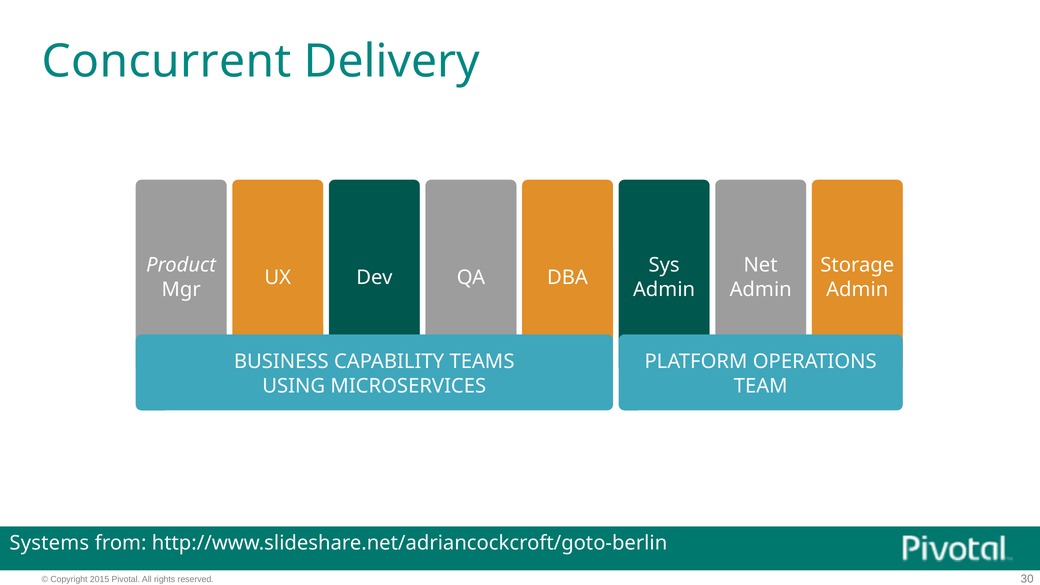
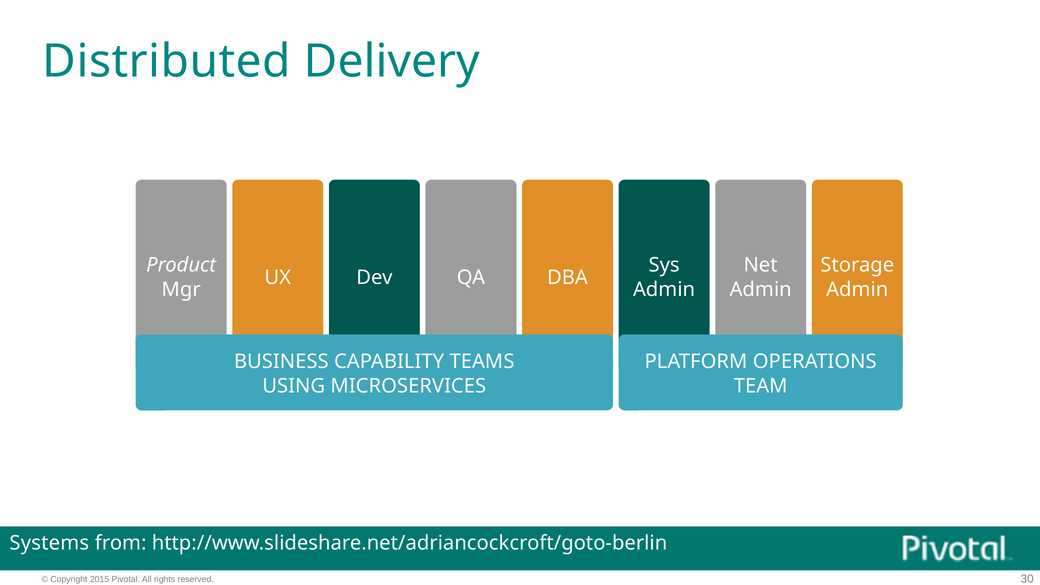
Concurrent: Concurrent -> Distributed (167, 62)
